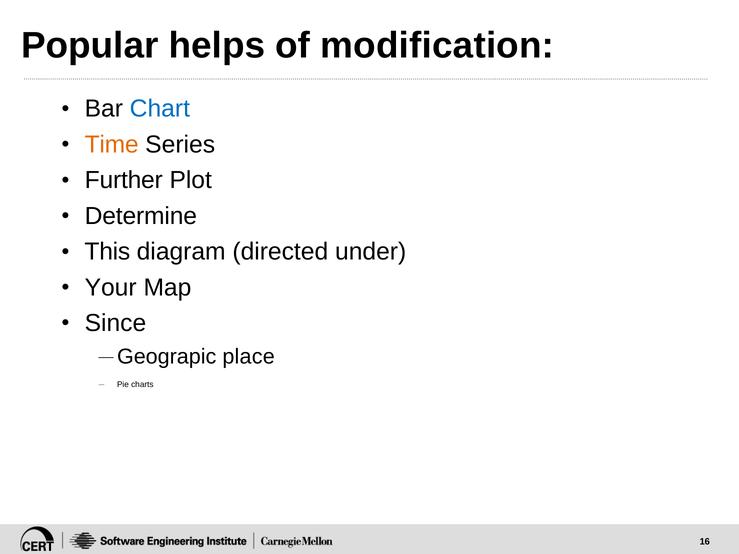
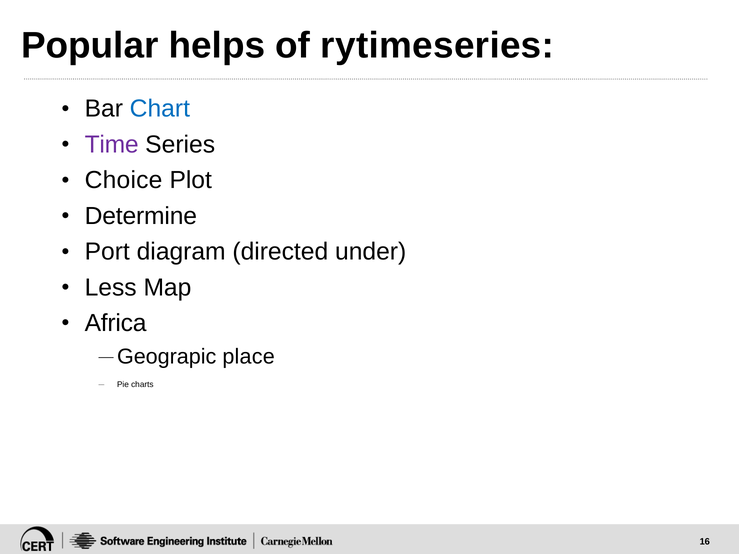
modification: modification -> rytimeseries (437, 46)
Time colour: orange -> purple (112, 145)
Further: Further -> Choice (124, 180)
This: This -> Port (107, 252)
Your: Your -> Less (111, 288)
Since: Since -> Africa (116, 323)
